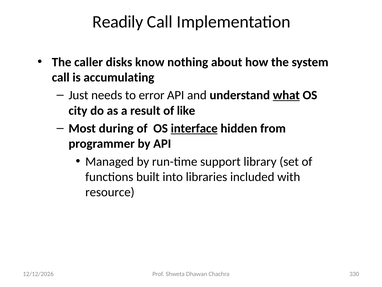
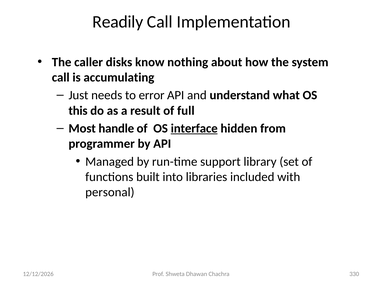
what underline: present -> none (286, 95)
city: city -> this (78, 110)
like: like -> full (186, 110)
during: during -> handle (116, 128)
resource: resource -> personal (110, 192)
